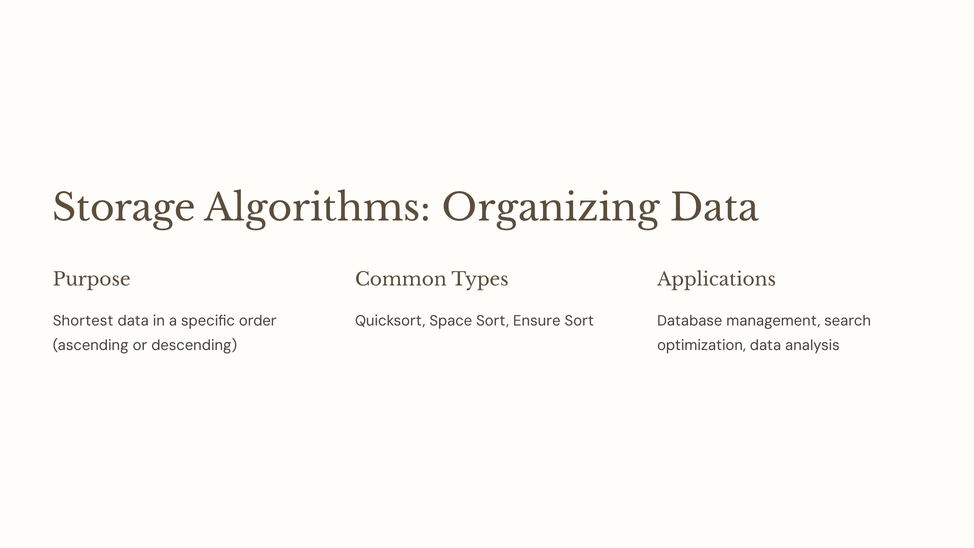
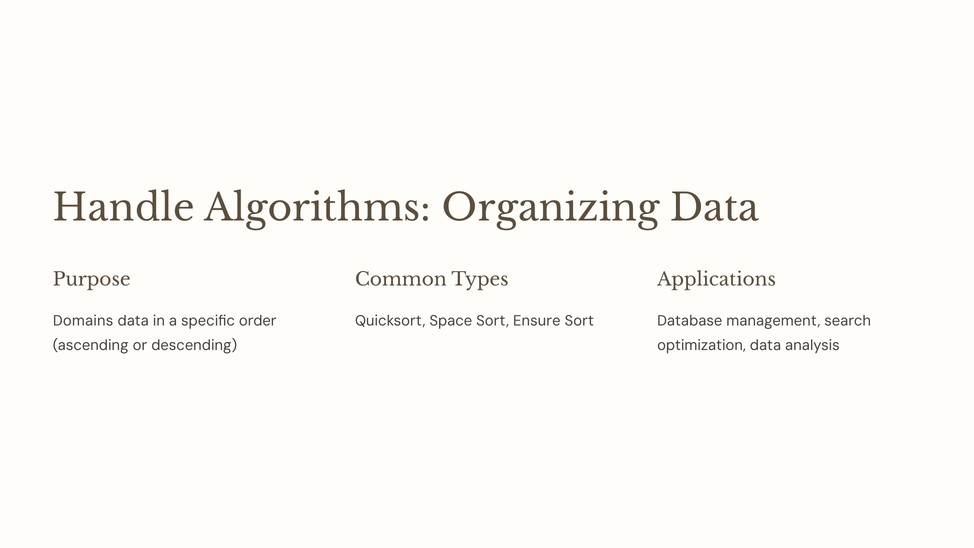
Storage: Storage -> Handle (124, 208)
Shortest: Shortest -> Domains (83, 321)
